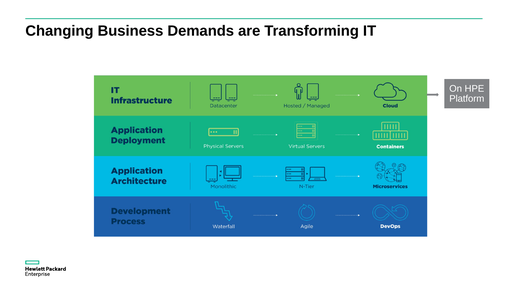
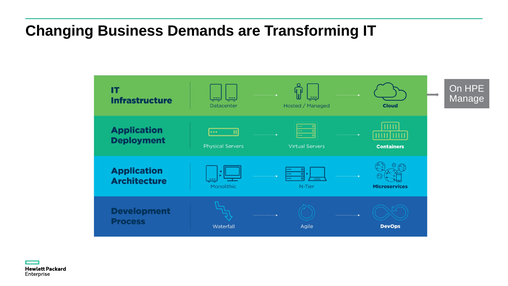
Platform: Platform -> Manage (467, 99)
